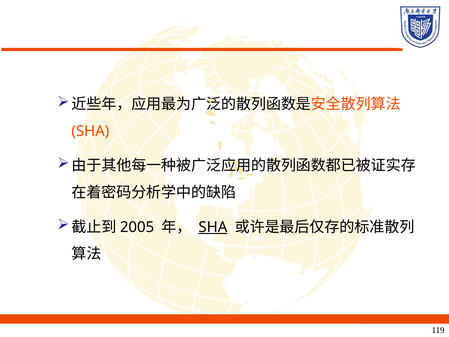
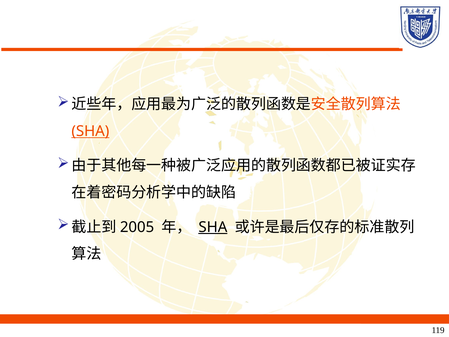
SHA underline: none -> present (90, 131)
